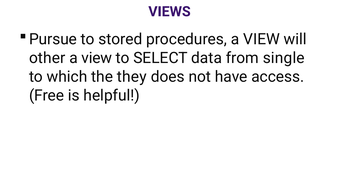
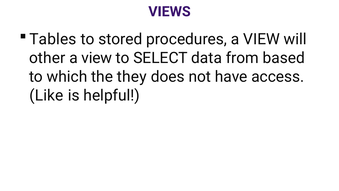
Pursue: Pursue -> Tables (53, 39)
single: single -> based (284, 58)
Free: Free -> Like (46, 95)
